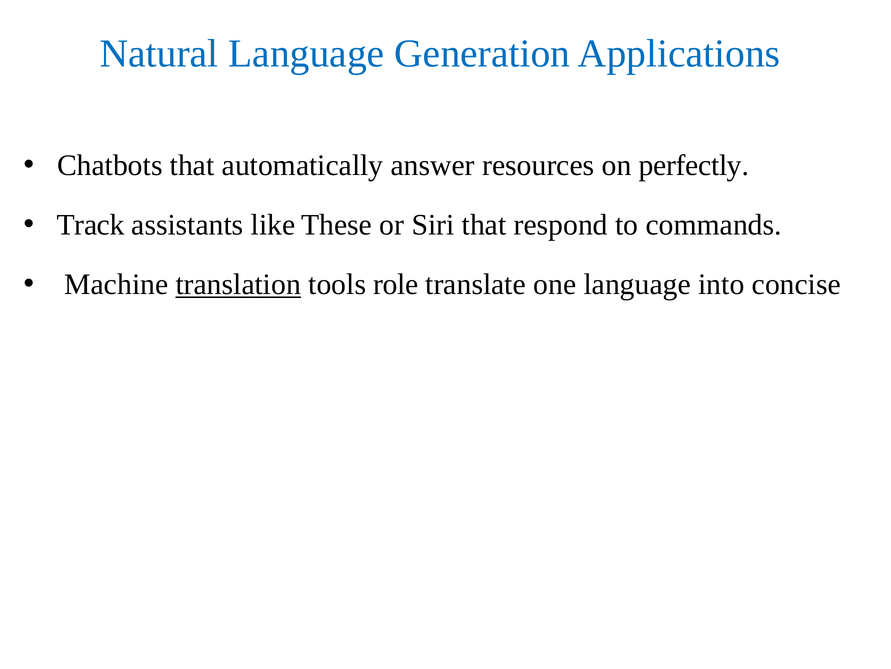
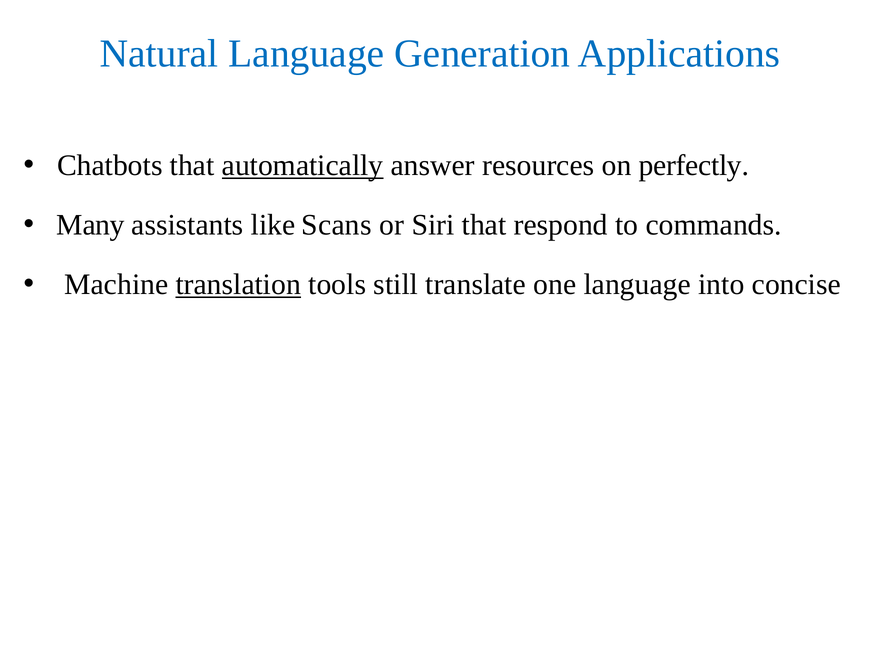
automatically underline: none -> present (303, 165)
Track: Track -> Many (91, 225)
These: These -> Scans (336, 225)
role: role -> still (396, 284)
